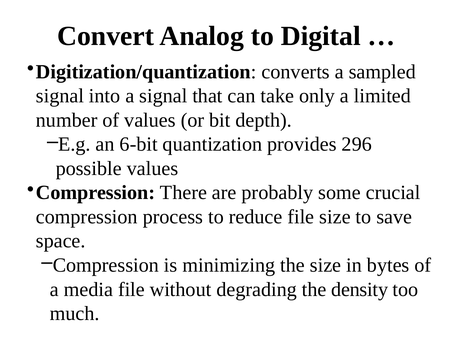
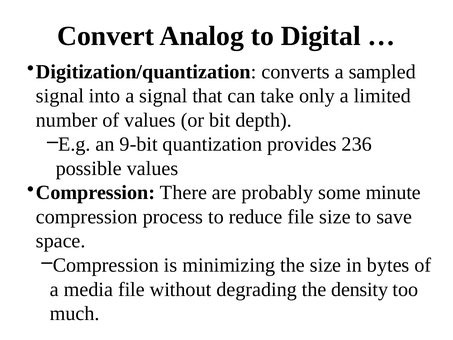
6-bit: 6-bit -> 9-bit (139, 144)
296: 296 -> 236 (357, 144)
crucial: crucial -> minute (393, 192)
